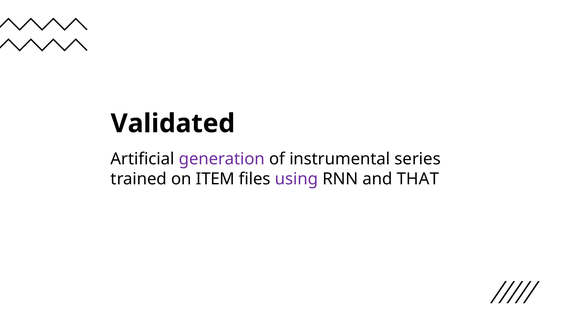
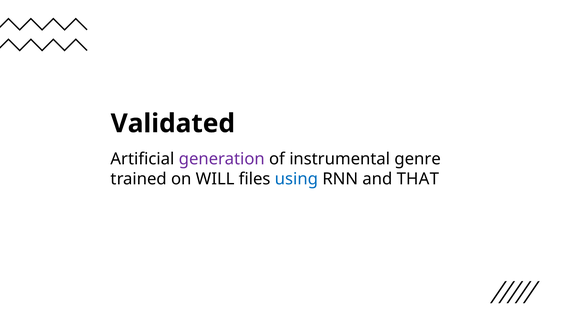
series: series -> genre (418, 159)
ITEM: ITEM -> WILL (215, 179)
using colour: purple -> blue (297, 179)
